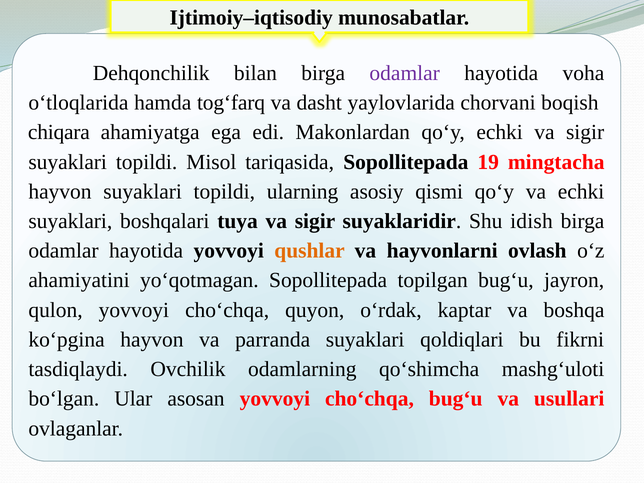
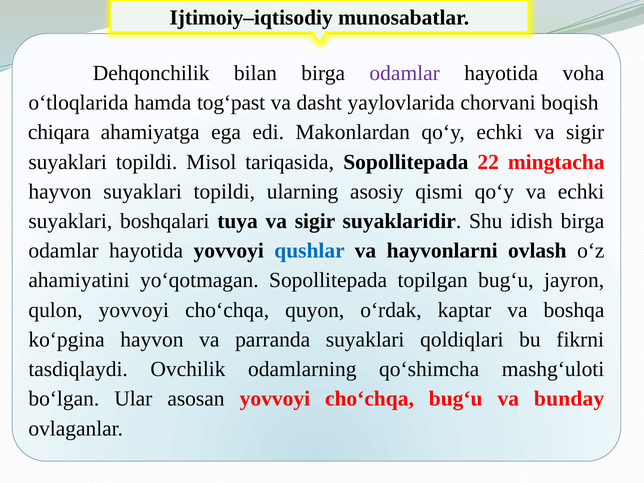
tog‘farq: tog‘farq -> tog‘past (231, 103)
19: 19 -> 22 (488, 162)
qushlar colour: orange -> blue (310, 251)
usullari: usullari -> bunday (569, 399)
